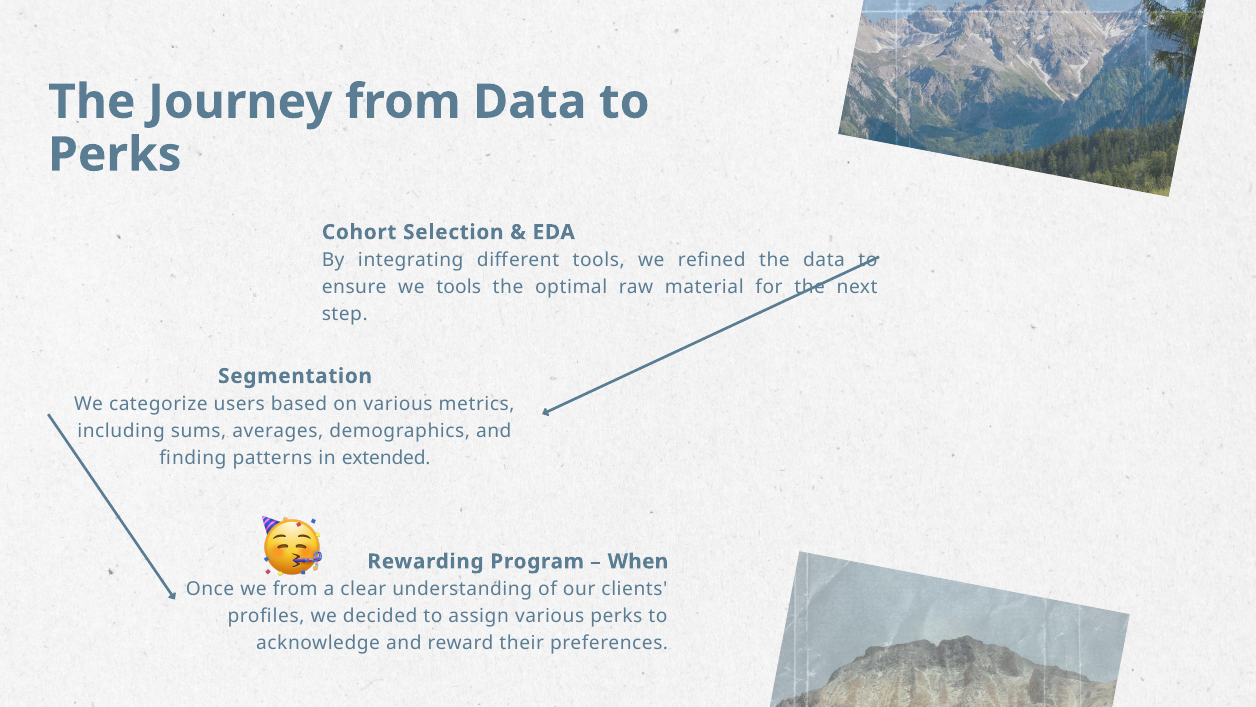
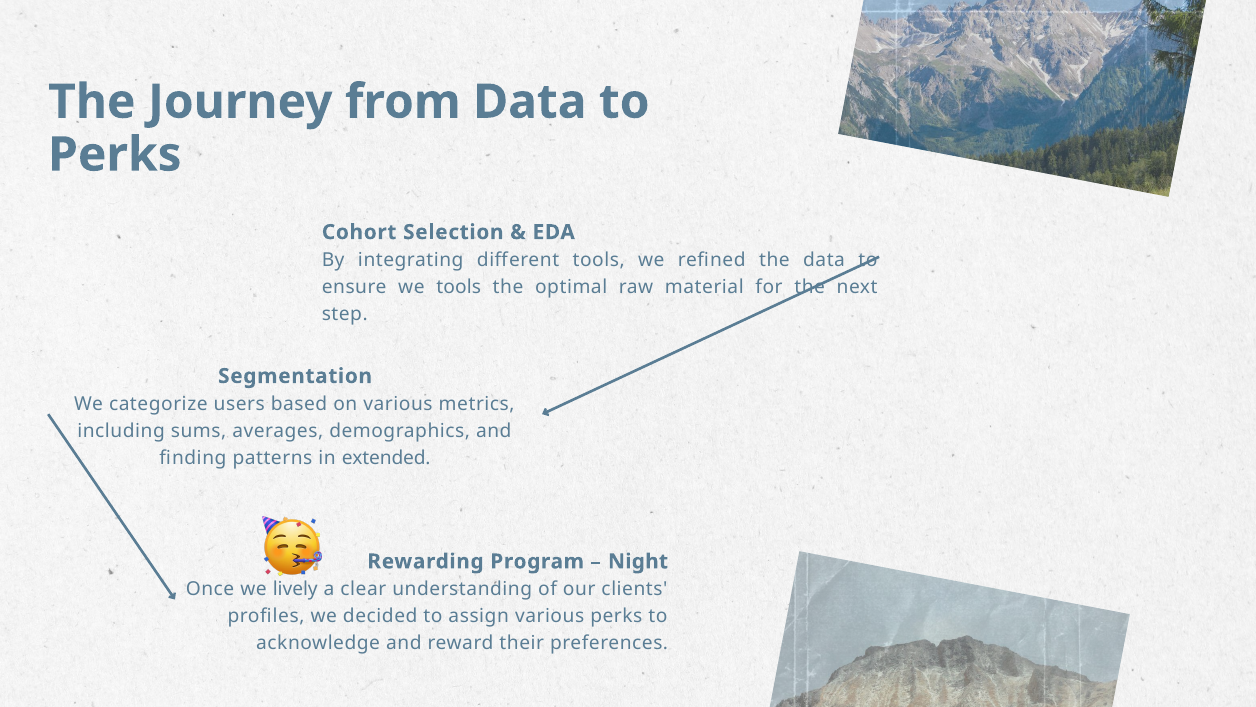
When: When -> Night (638, 561)
we from: from -> lively (295, 589)
